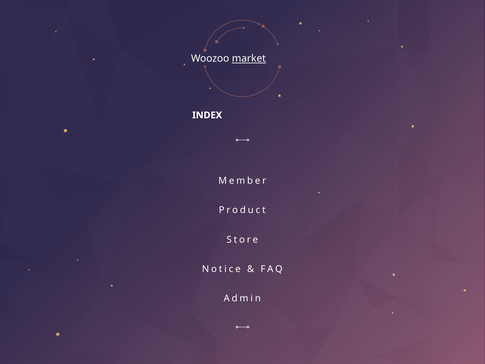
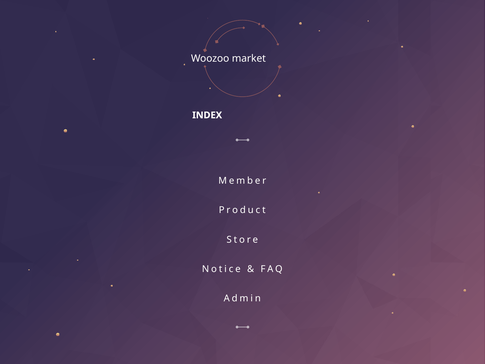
market underline: present -> none (249, 59)
